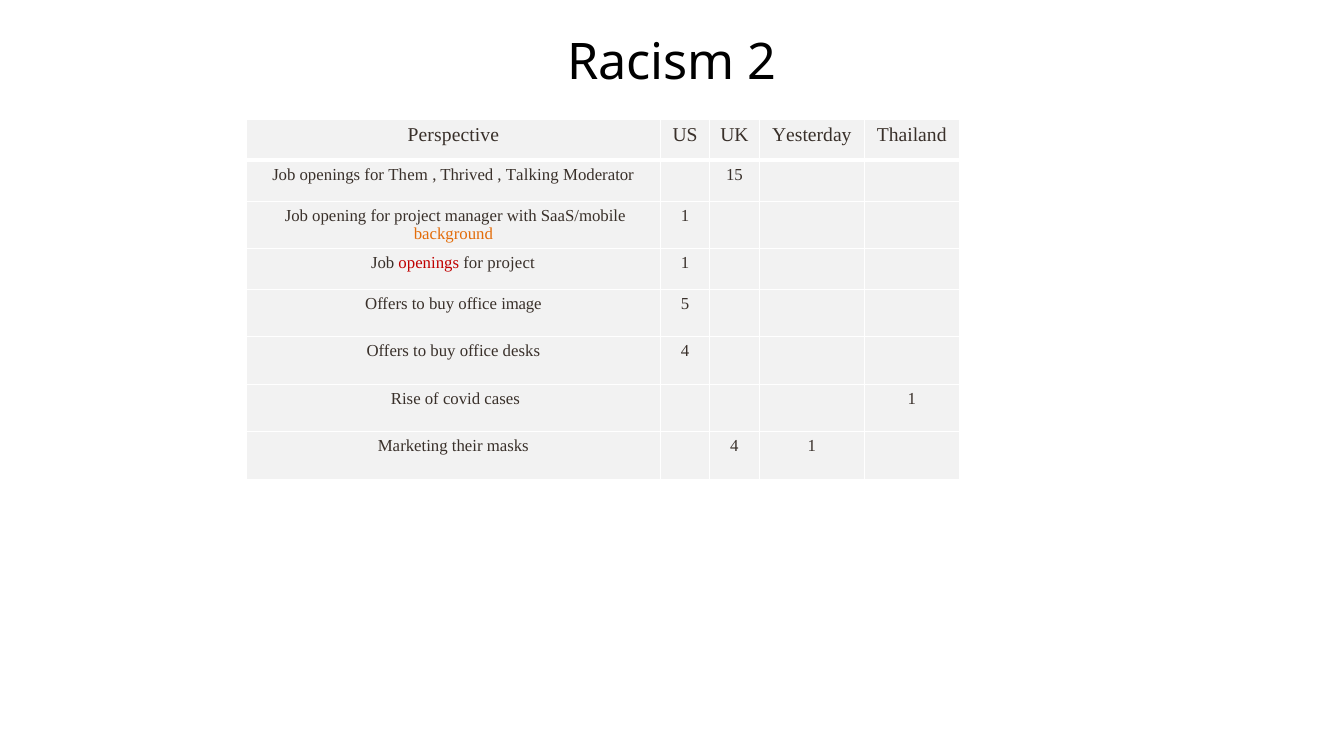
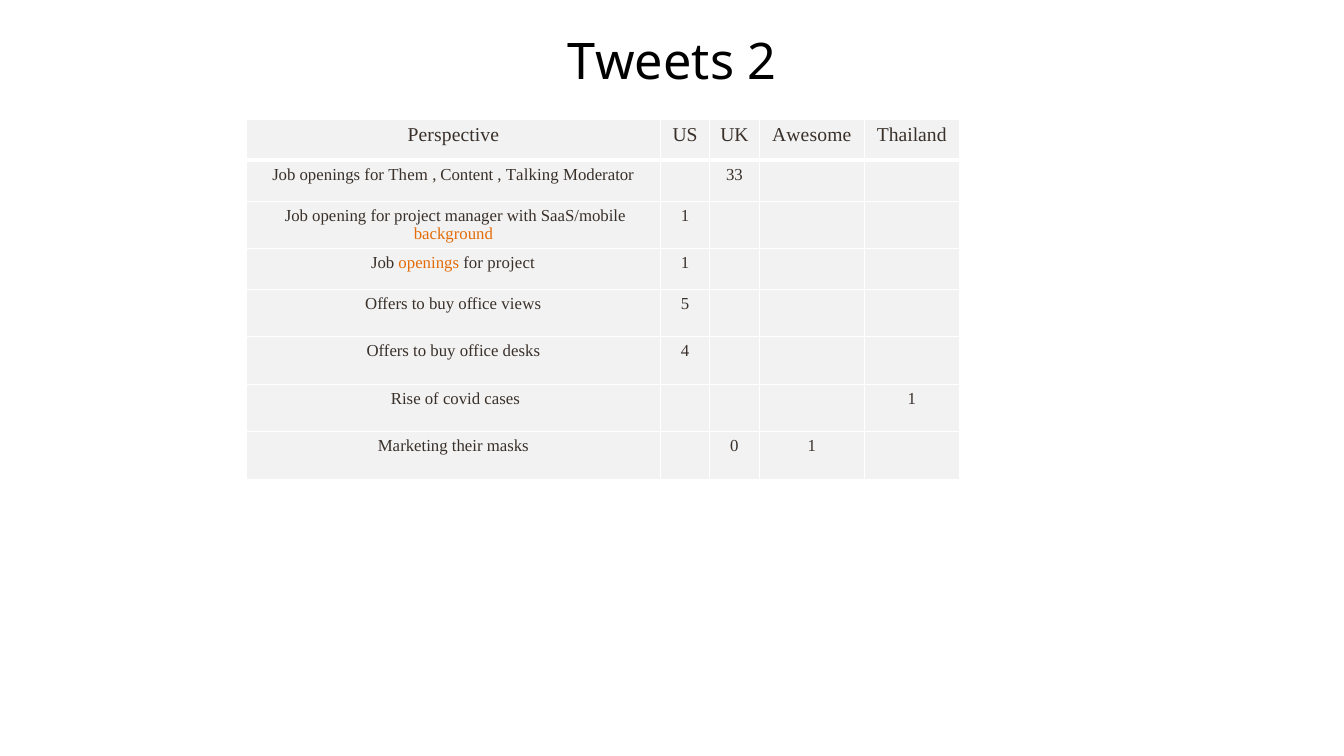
Racism: Racism -> Tweets (651, 63)
Yesterday: Yesterday -> Awesome (812, 135)
Thrived: Thrived -> Content (467, 175)
15: 15 -> 33 (734, 175)
openings colour: red -> orange (429, 263)
image: image -> views (521, 304)
masks 4: 4 -> 0 (734, 446)
